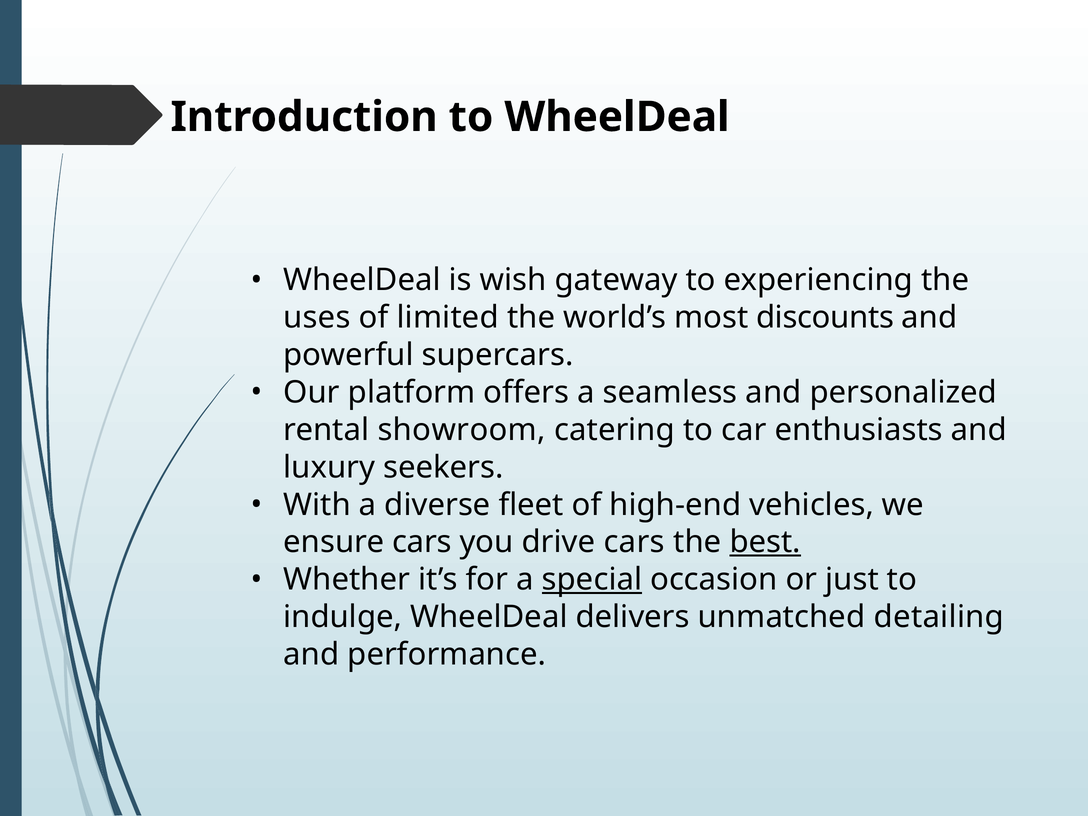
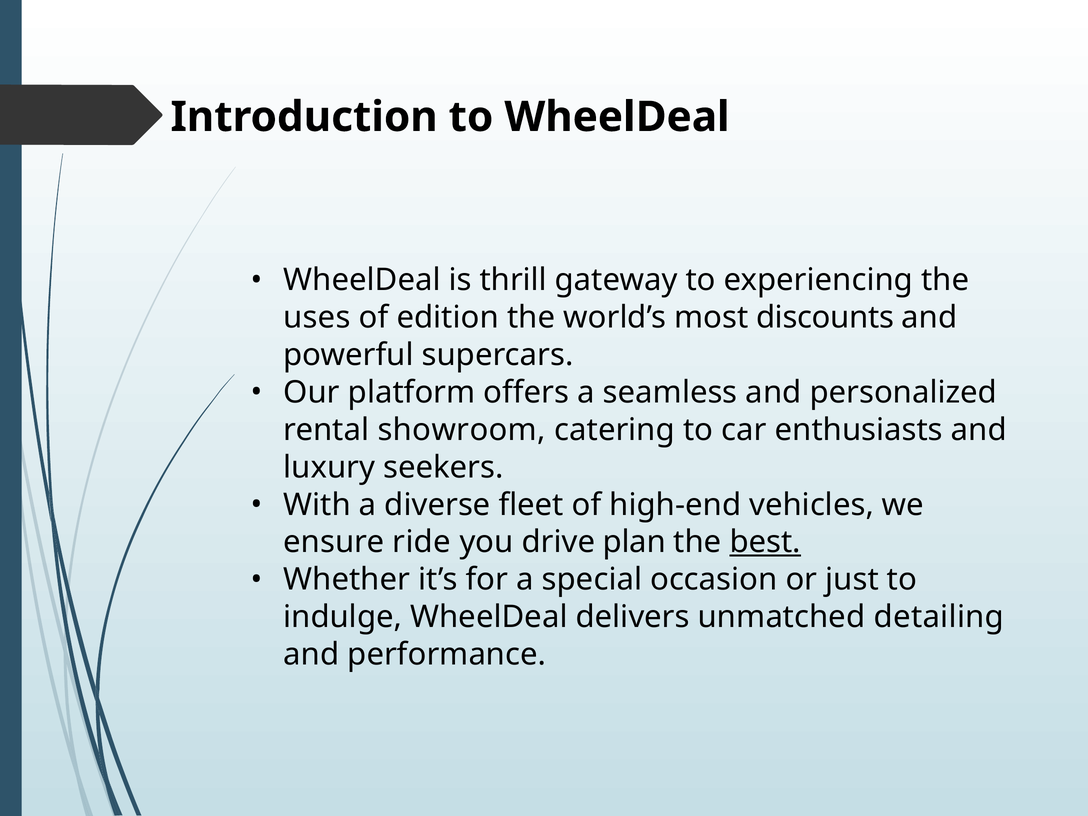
wish: wish -> thrill (513, 280)
limited: limited -> edition (448, 318)
ensure cars: cars -> ride (422, 542)
drive cars: cars -> plan (634, 542)
special underline: present -> none (592, 580)
